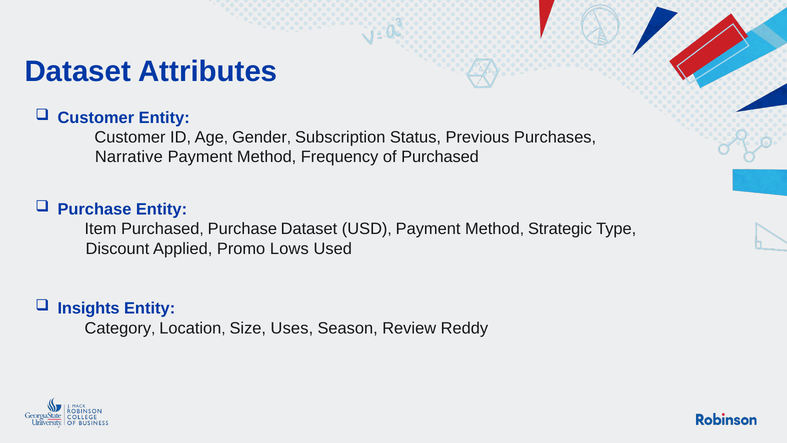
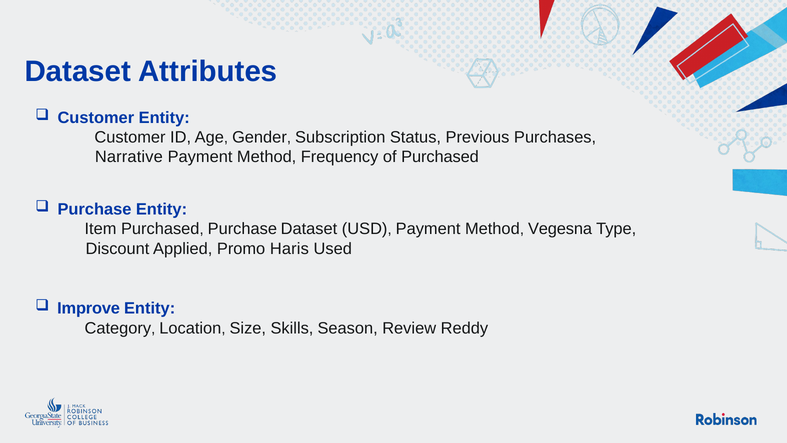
Strategic: Strategic -> Vegesna (560, 229)
Lows: Lows -> Haris (289, 248)
Insights: Insights -> Improve (89, 308)
Uses: Uses -> Skills (292, 328)
